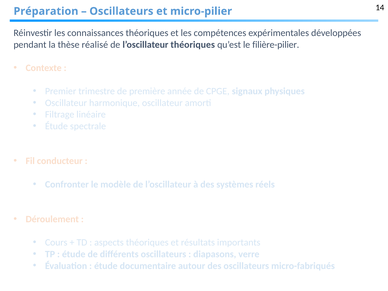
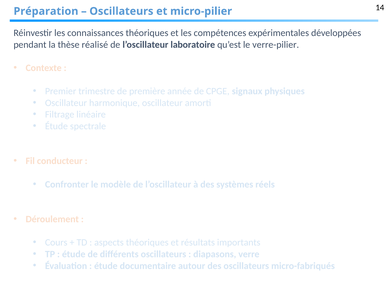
l’oscillateur théoriques: théoriques -> laboratoire (193, 45)
filière-pilier: filière-pilier -> verre-pilier (276, 45)
